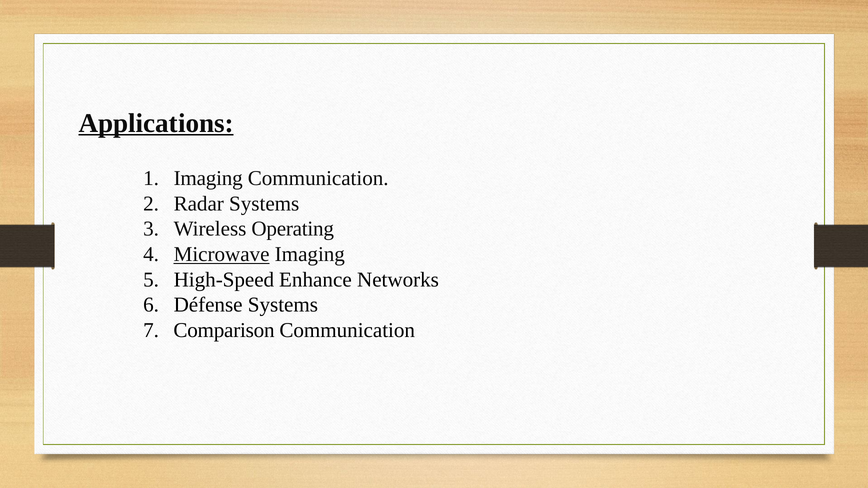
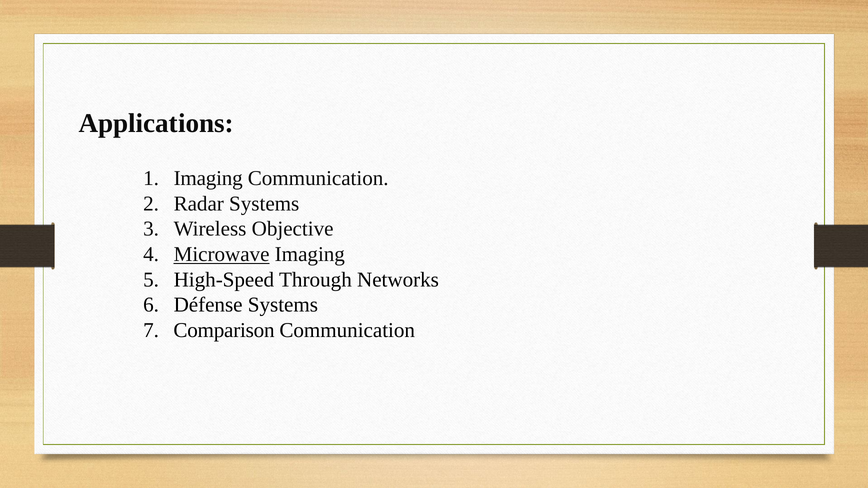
Applications underline: present -> none (156, 123)
Operating: Operating -> Objective (293, 229)
Enhance: Enhance -> Through (315, 280)
